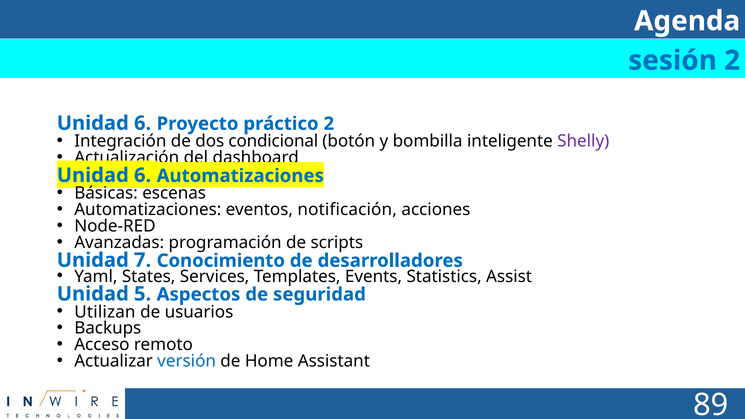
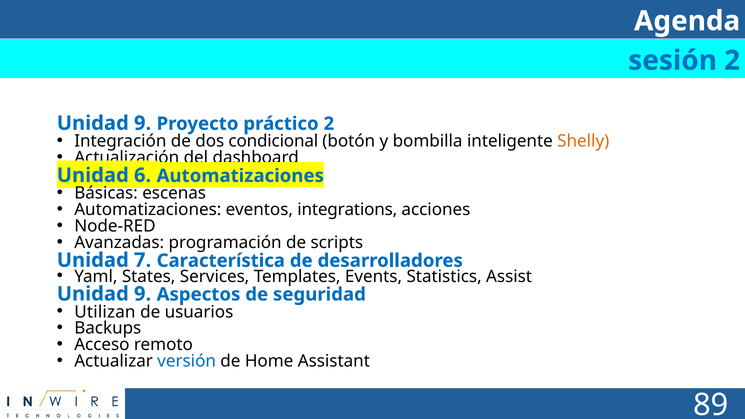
6: 6 -> 9 (143, 123)
Shelly colour: purple -> orange (583, 141)
notificación: notificación -> integrations (347, 210)
Conocimiento: Conocimiento -> Característica (221, 261)
5: 5 -> 9 (143, 294)
